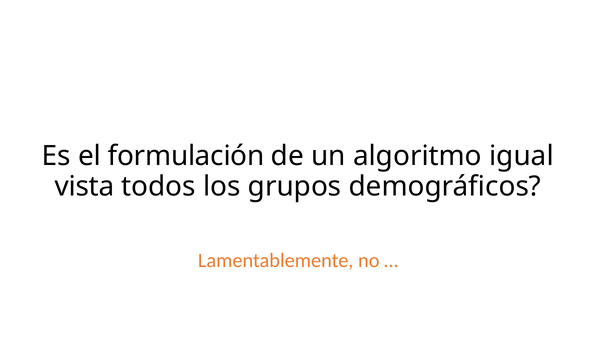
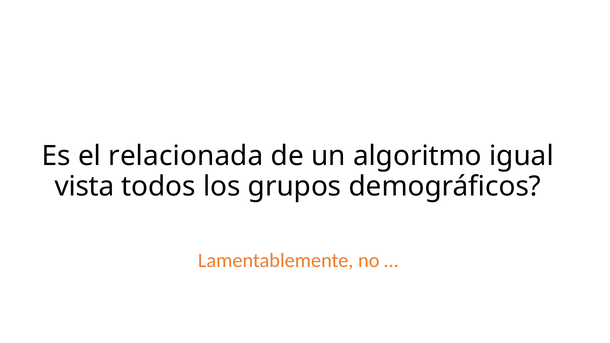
formulación: formulación -> relacionada (186, 156)
